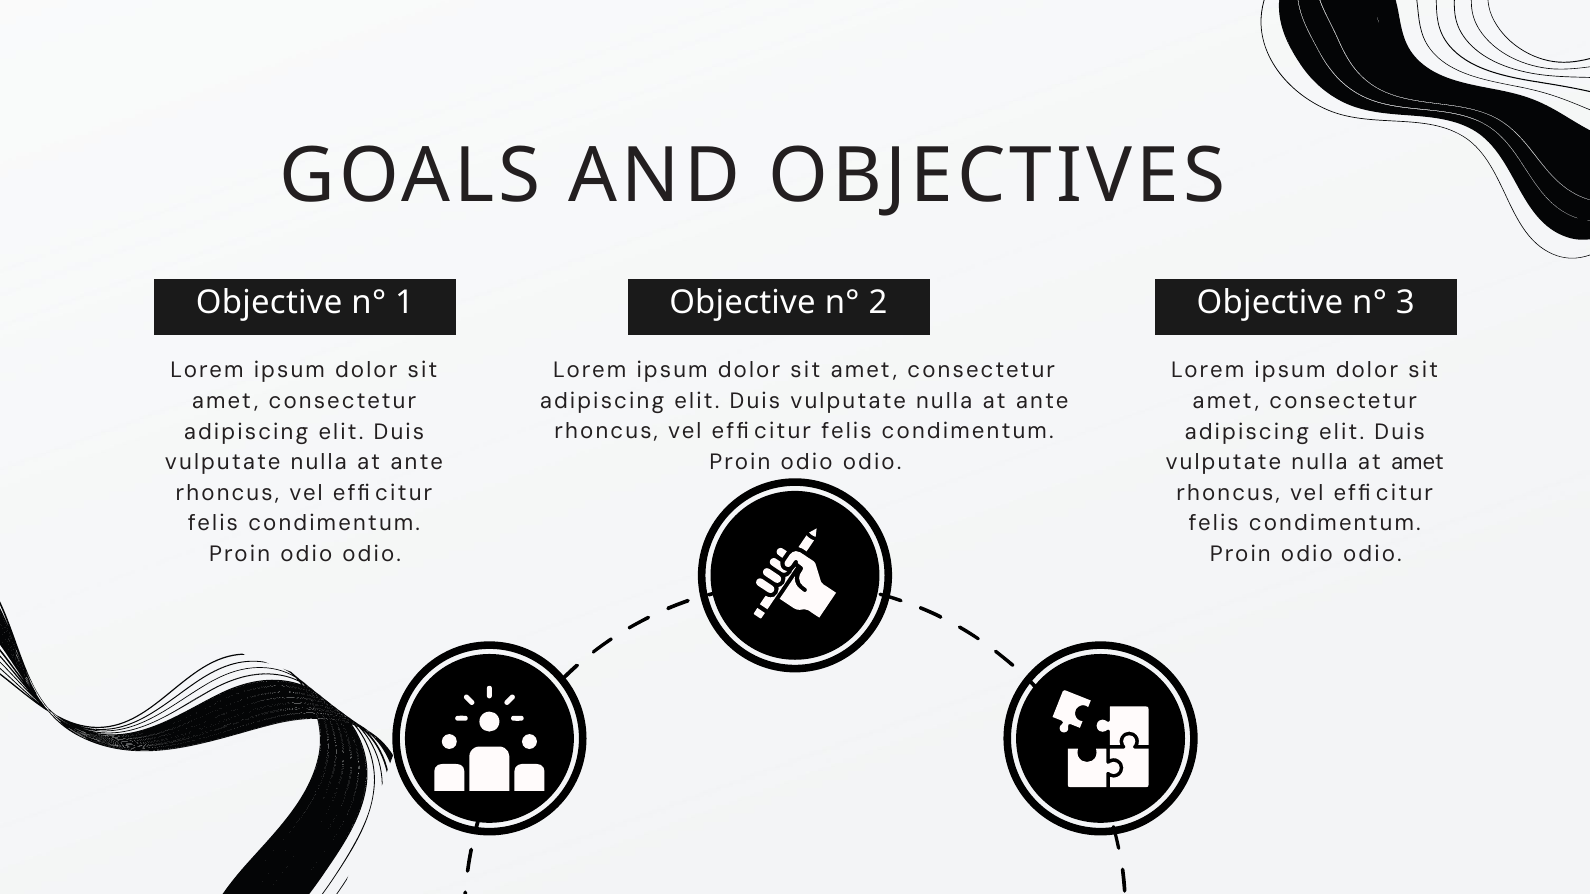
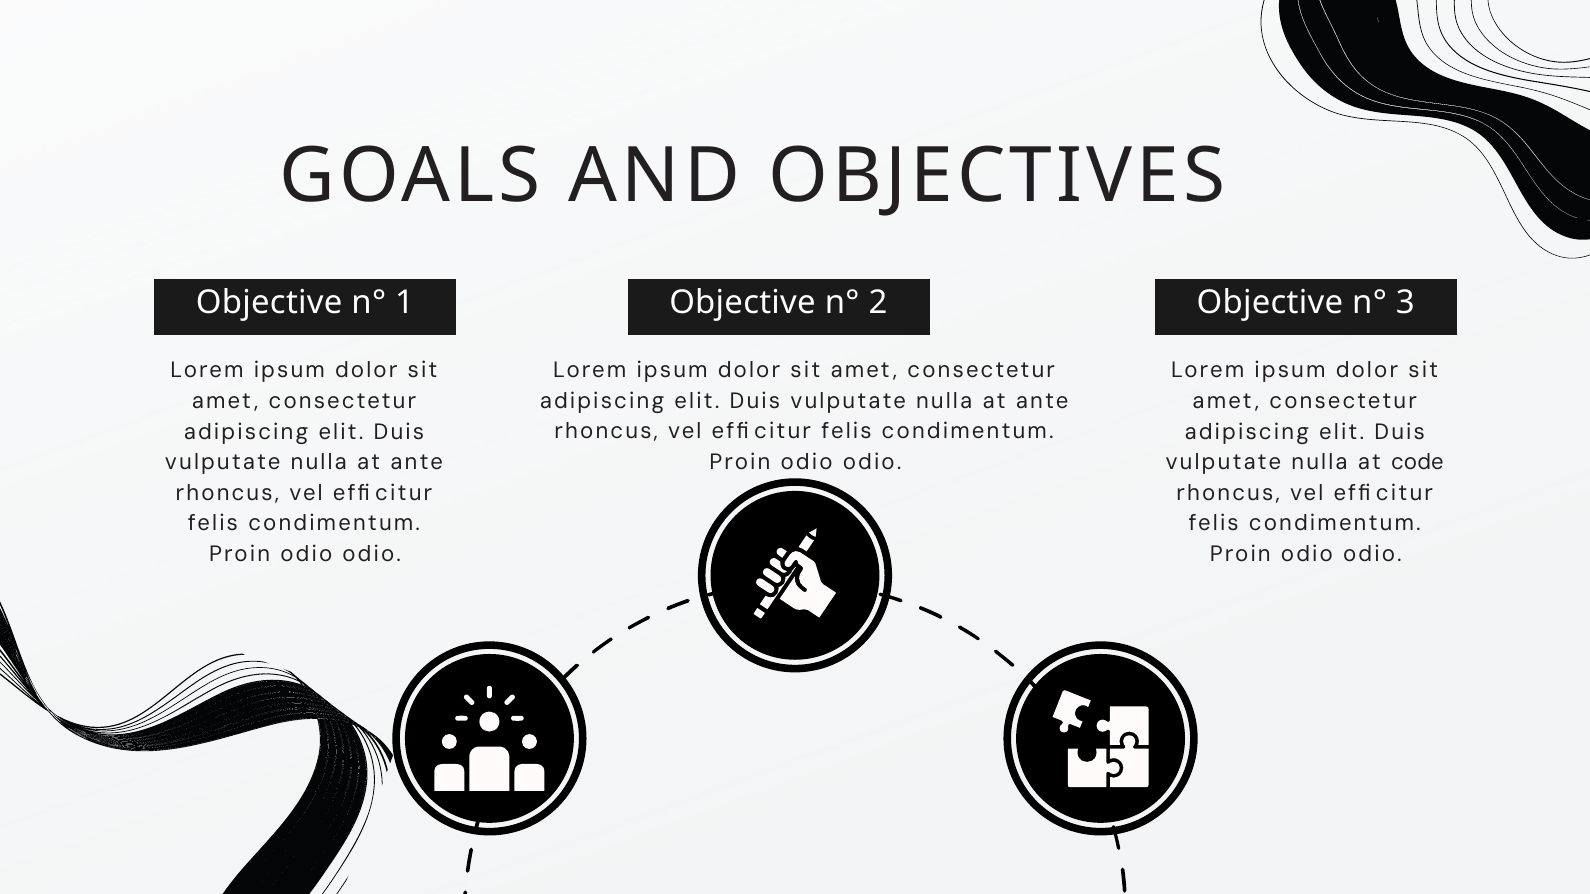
at amet: amet -> code (1417, 463)
